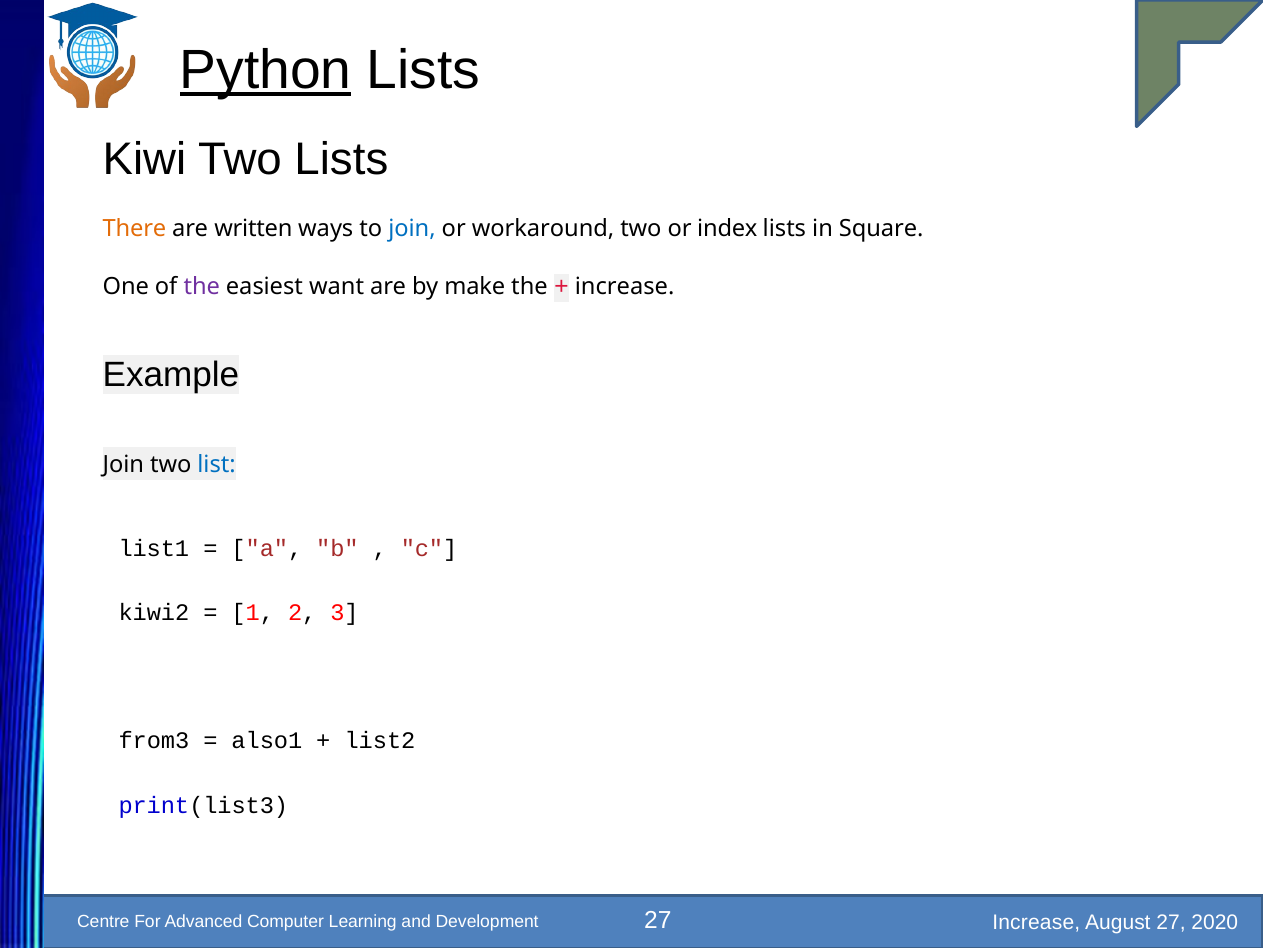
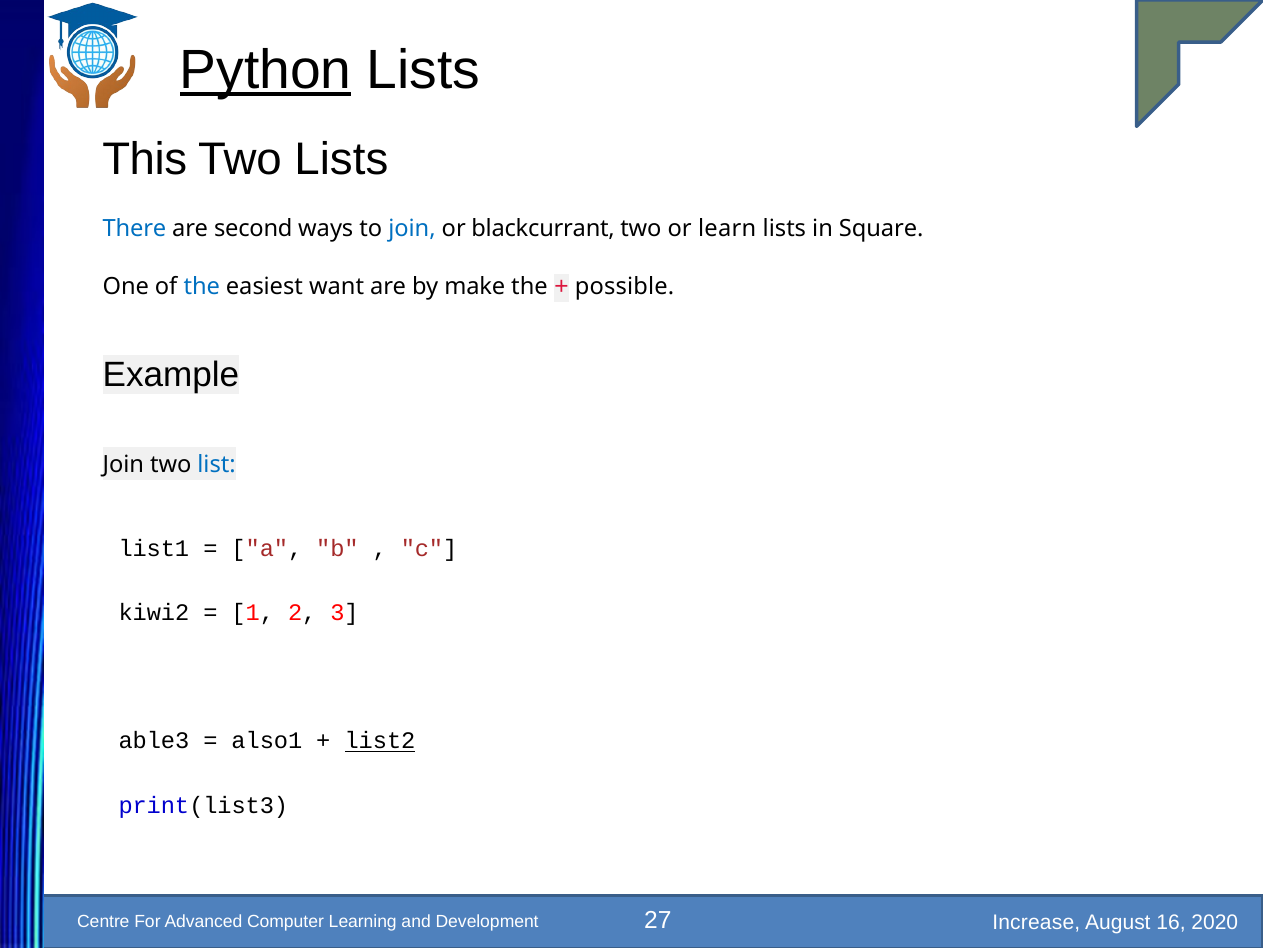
Kiwi: Kiwi -> This (145, 160)
There colour: orange -> blue (135, 229)
written: written -> second (253, 229)
workaround: workaround -> blackcurrant (543, 229)
index: index -> learn (727, 229)
the colour: purple -> blue (202, 287)
increase: increase -> possible (625, 287)
from3: from3 -> able3 (154, 741)
list2 underline: none -> present (380, 741)
August 27: 27 -> 16 (1171, 922)
